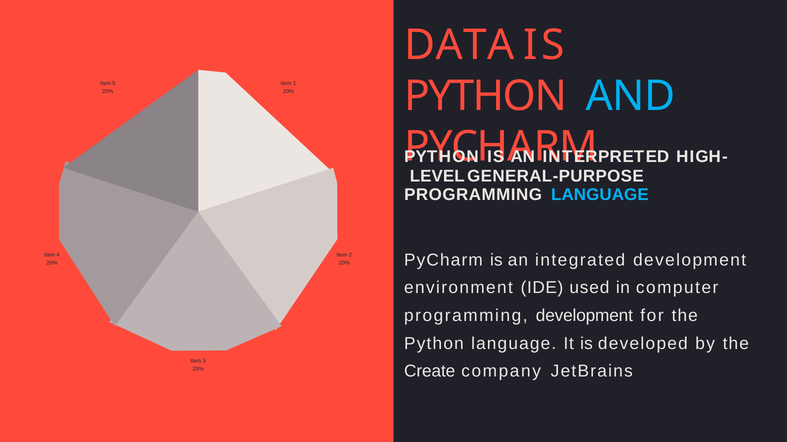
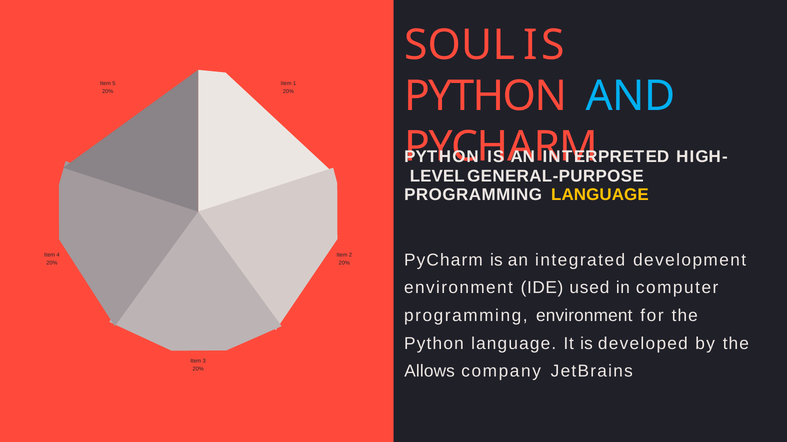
DATA: DATA -> SOUL (460, 45)
LANGUAGE colour: light blue -> yellow (600, 195)
programming development: development -> environment (584, 316)
Create: Create -> Allows (430, 372)
